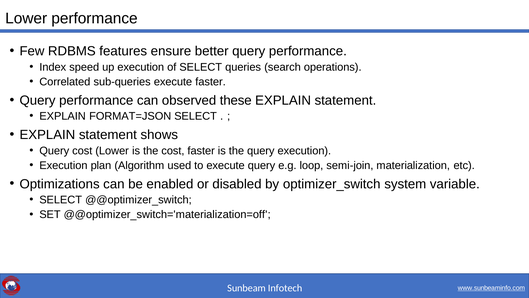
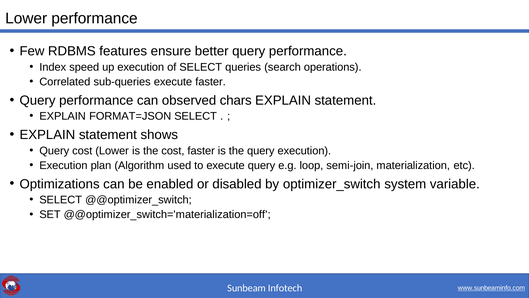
these: these -> chars (236, 100)
